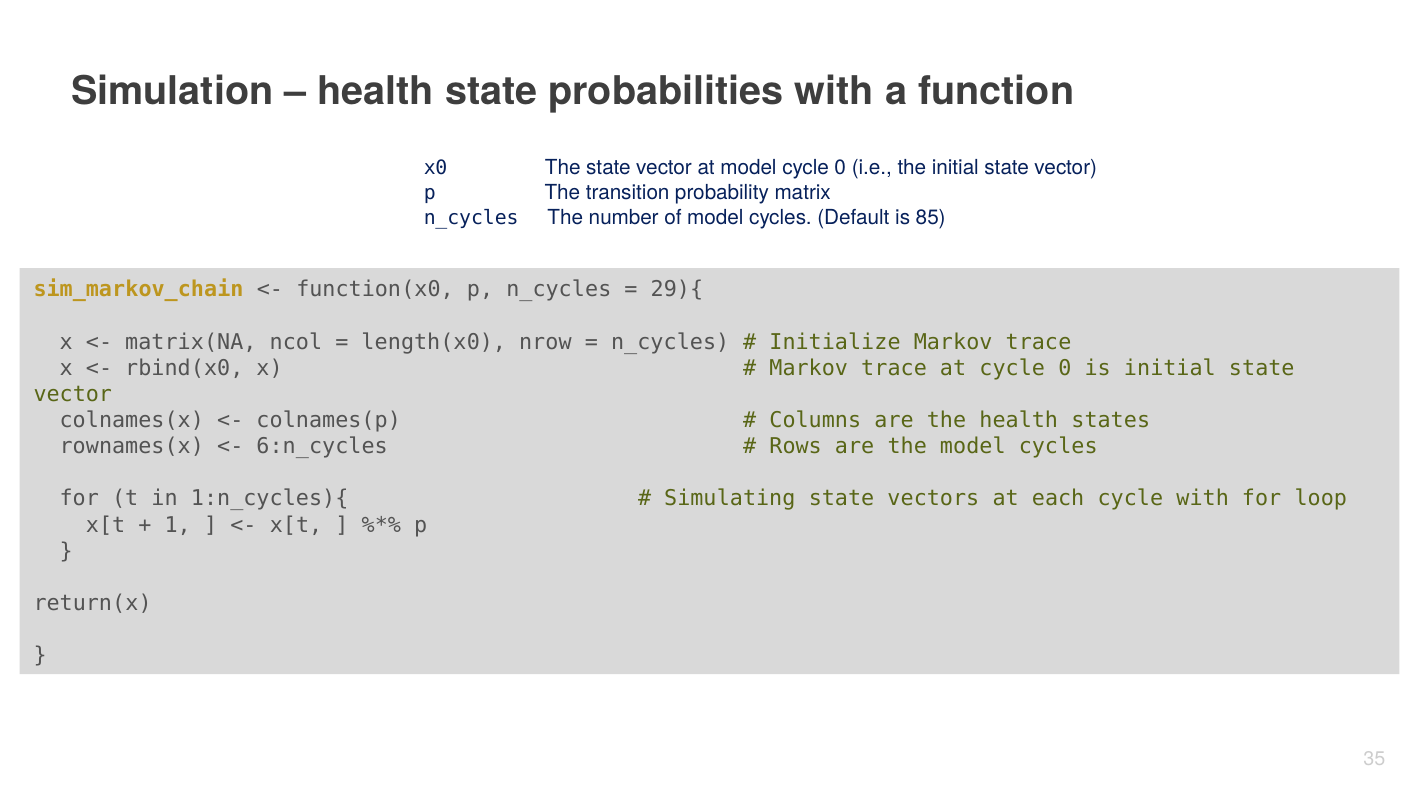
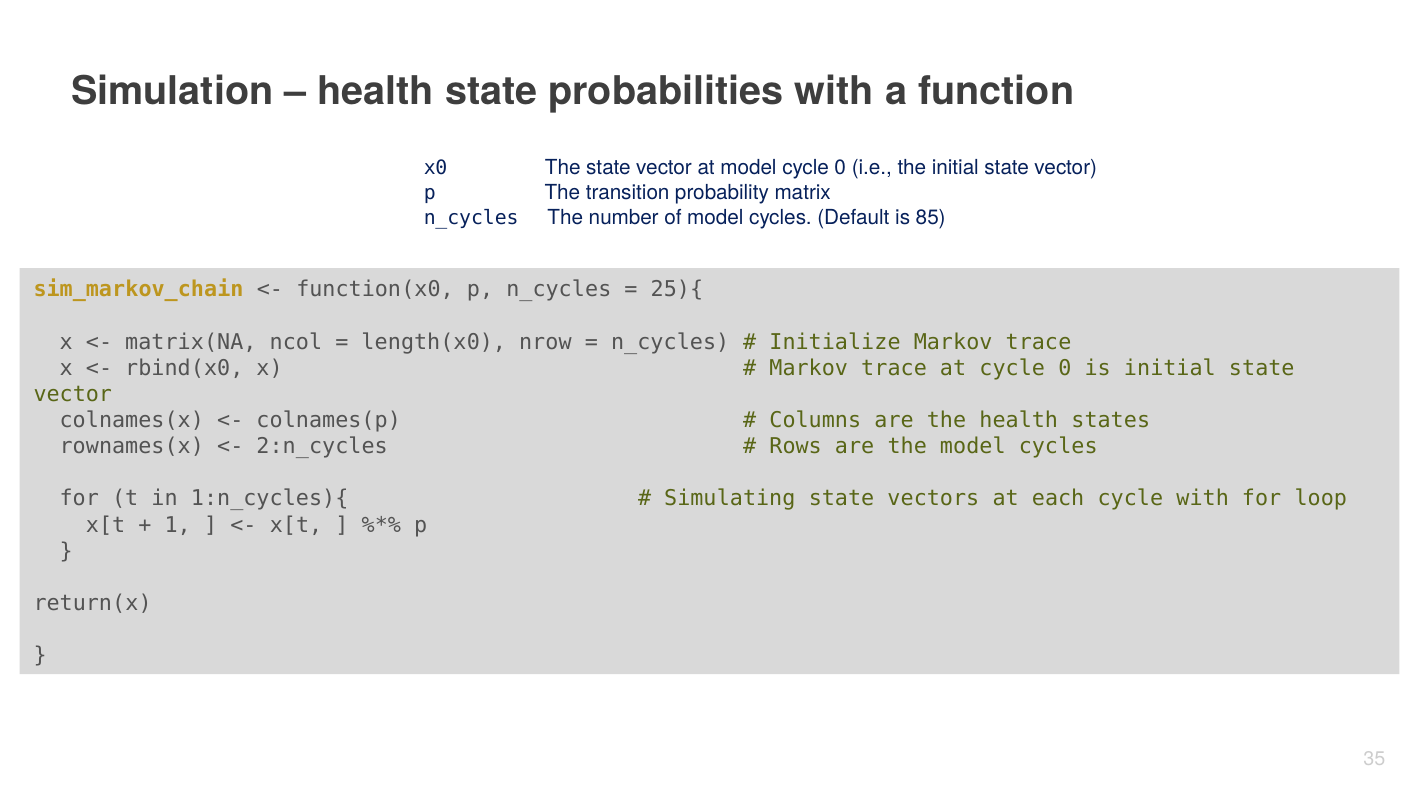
29){: 29){ -> 25){ (677, 290)
6:n_cycles: 6:n_cycles -> 2:n_cycles (322, 447)
